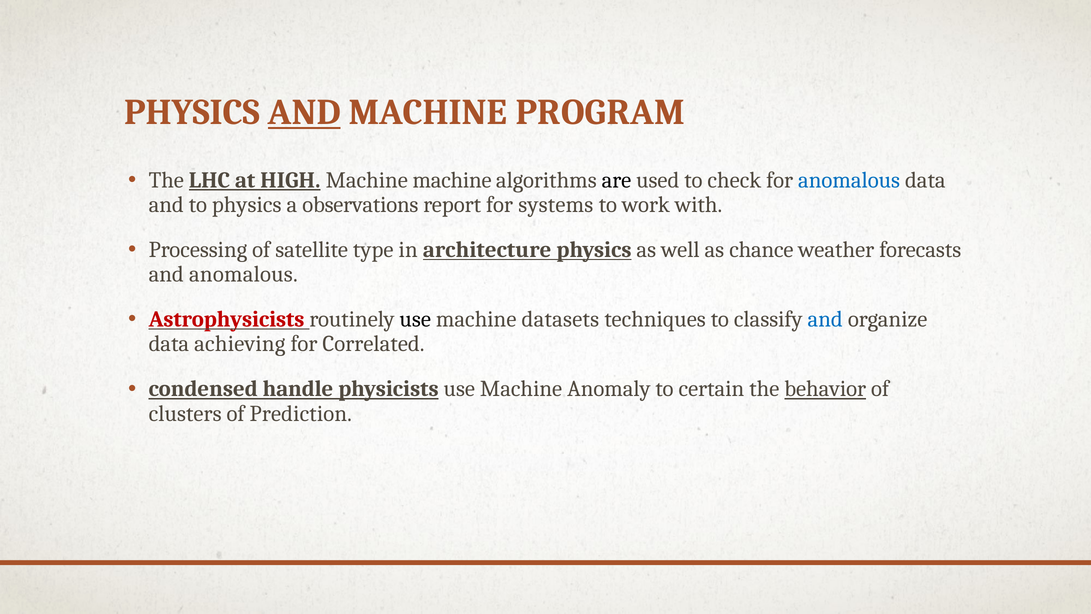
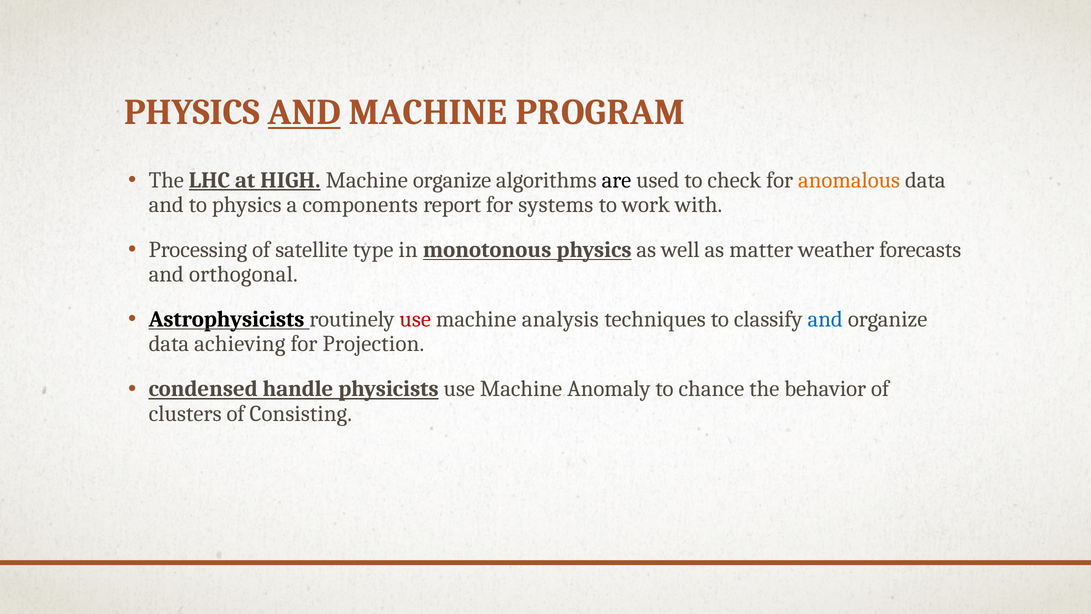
Machine machine: machine -> organize (452, 180)
anomalous colour: blue -> orange (849, 180)
observations: observations -> components (360, 204)
architecture: architecture -> monotonous (487, 250)
chance: chance -> matter (761, 250)
and anomalous: anomalous -> orthogonal (243, 274)
Astrophysicists colour: red -> black (227, 319)
use colour: black -> red (415, 319)
datasets: datasets -> analysis (560, 319)
Correlated: Correlated -> Projection (373, 344)
certain: certain -> chance (711, 389)
behavior underline: present -> none (825, 389)
Prediction: Prediction -> Consisting (301, 413)
